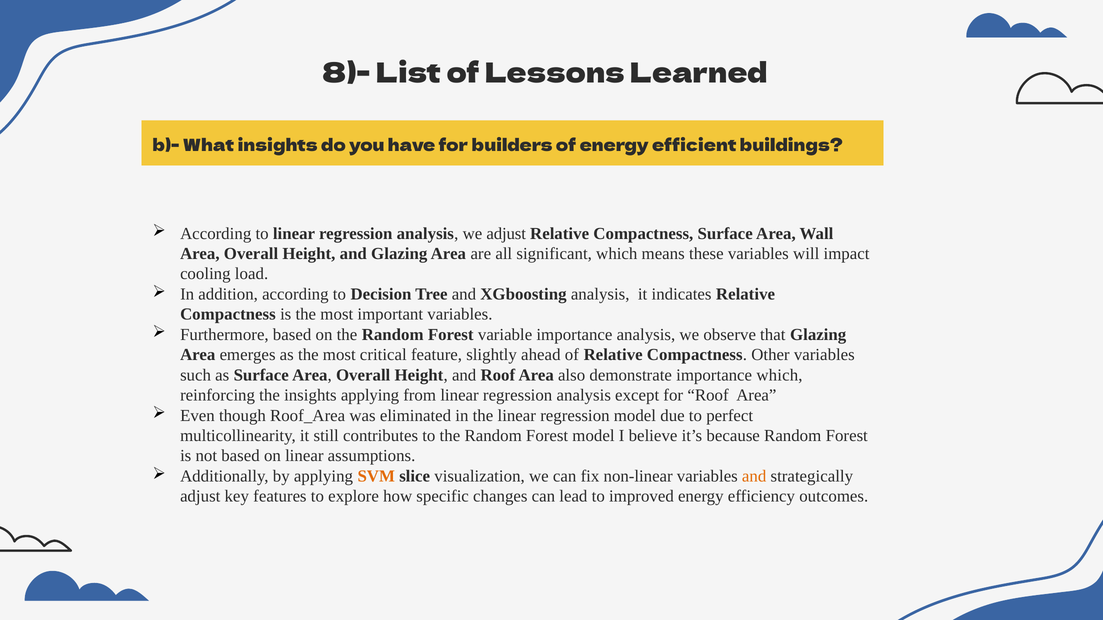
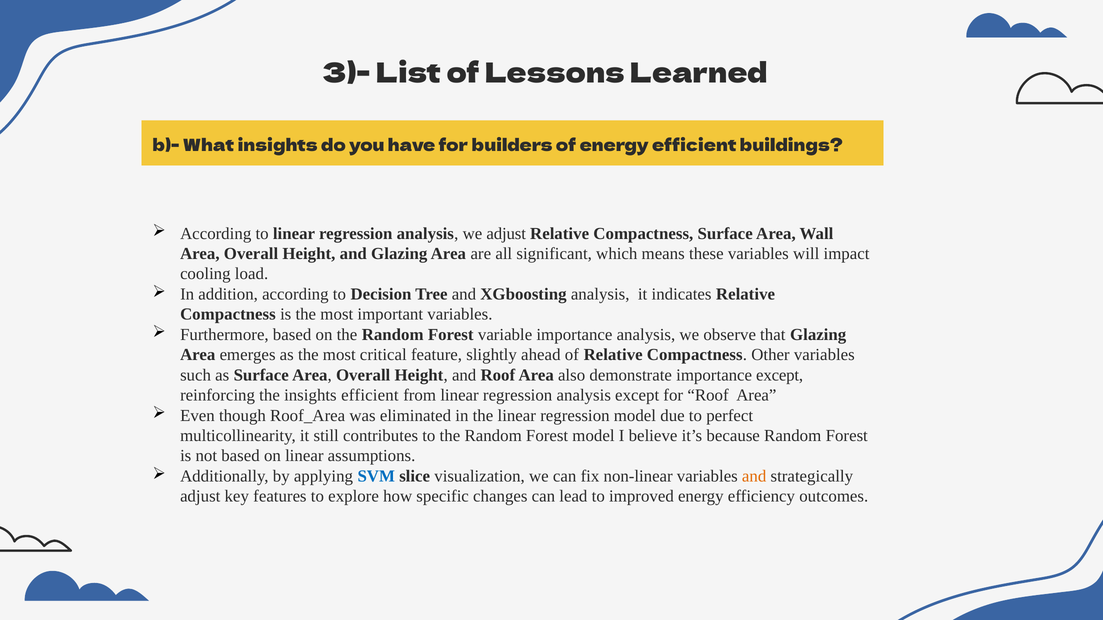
8)-: 8)- -> 3)- (346, 74)
importance which: which -> except (780, 375)
insights applying: applying -> efficient (370, 396)
SVM colour: orange -> blue (376, 477)
